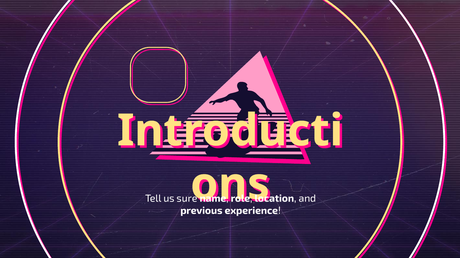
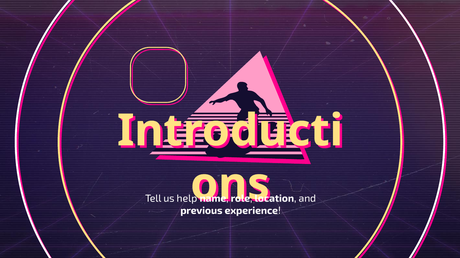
sure: sure -> help (187, 199)
